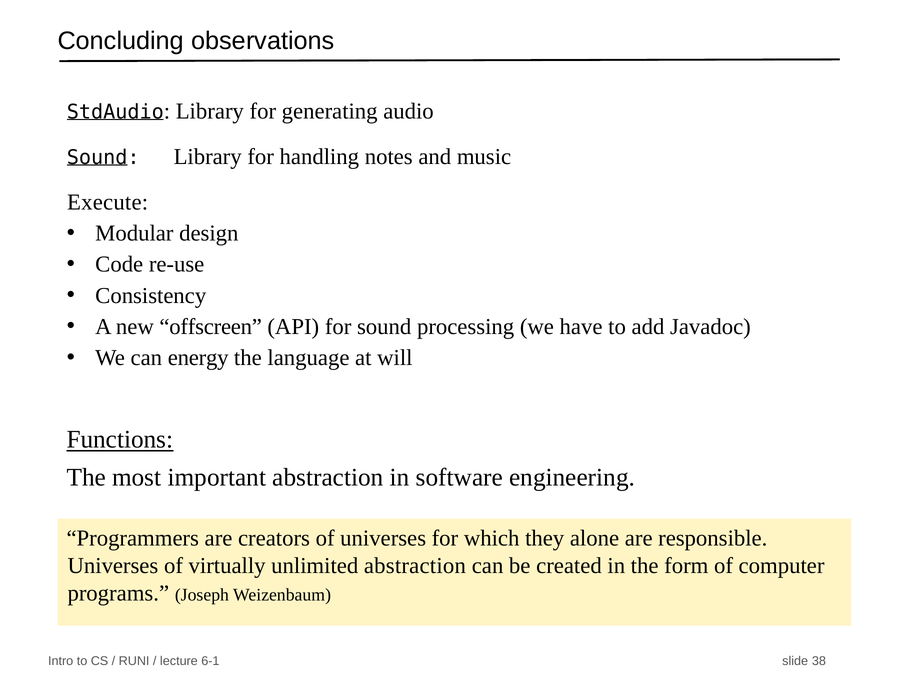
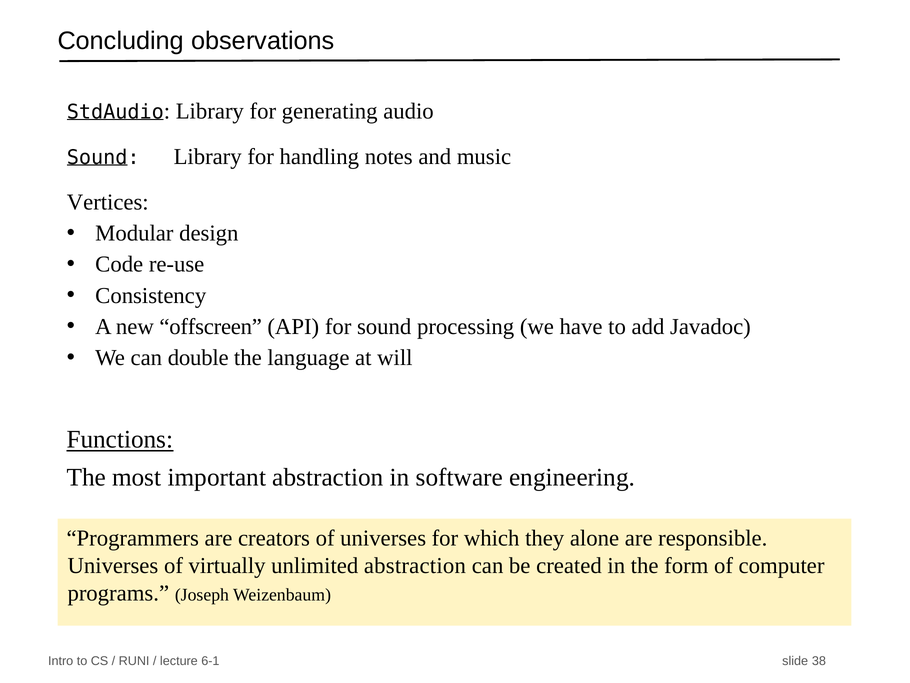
Execute: Execute -> Vertices (108, 202)
energy: energy -> double (198, 358)
